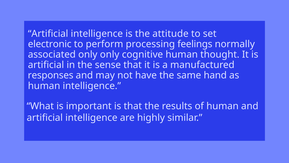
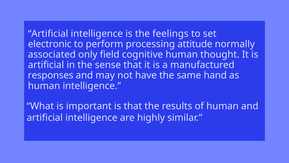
attitude: attitude -> feelings (170, 34)
feelings: feelings -> attitude (195, 44)
only only: only -> field (110, 54)
